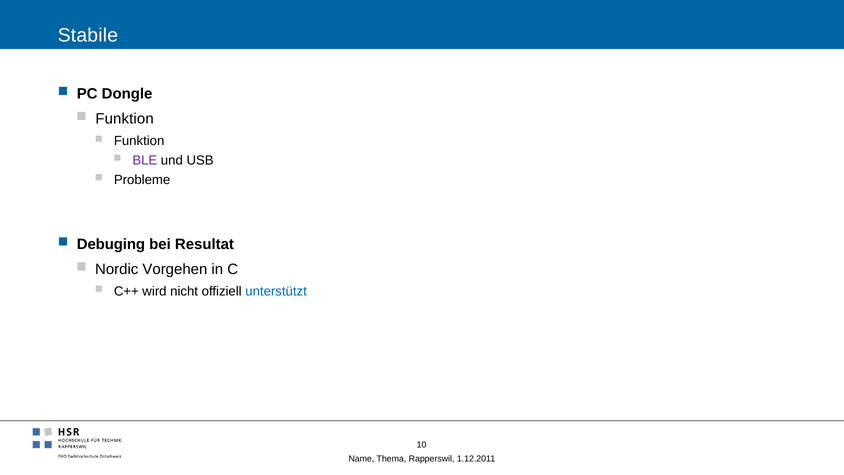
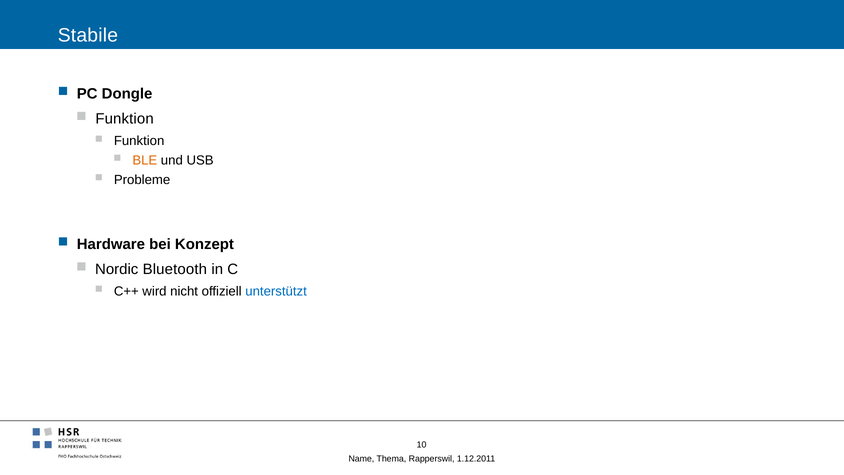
BLE colour: purple -> orange (145, 160)
Debuging: Debuging -> Hardware (111, 244)
Resultat: Resultat -> Konzept (204, 244)
Vorgehen: Vorgehen -> Bluetooth (175, 269)
